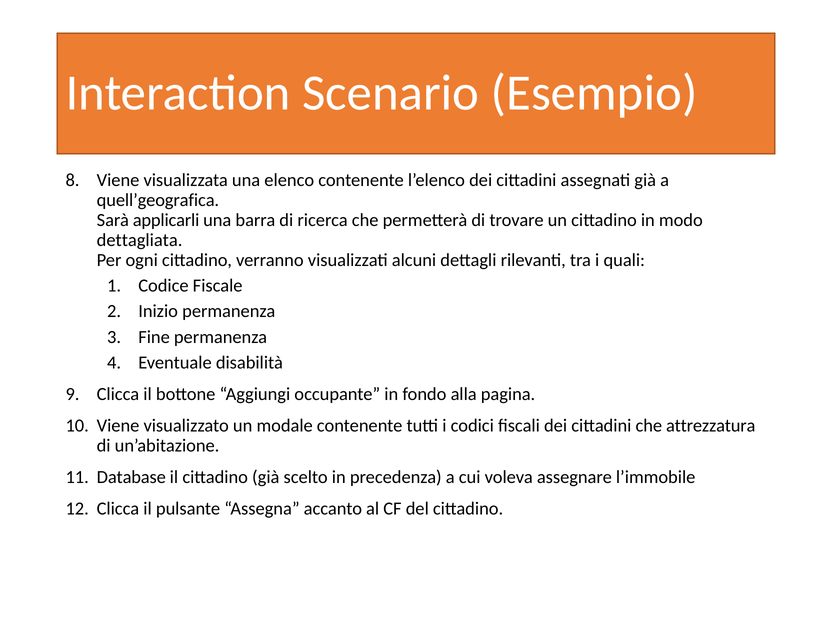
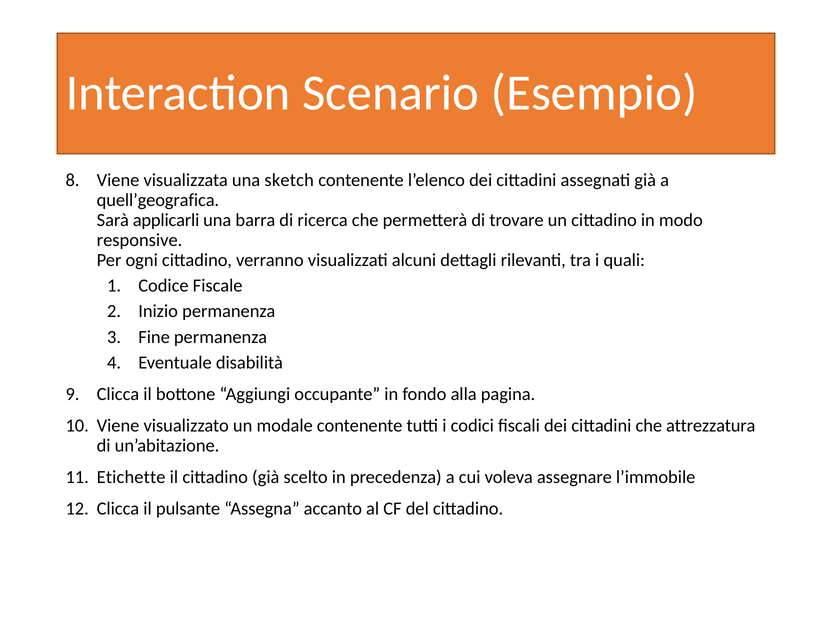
elenco: elenco -> sketch (289, 180)
dettagliata: dettagliata -> responsive (140, 240)
Database: Database -> Etichette (131, 477)
